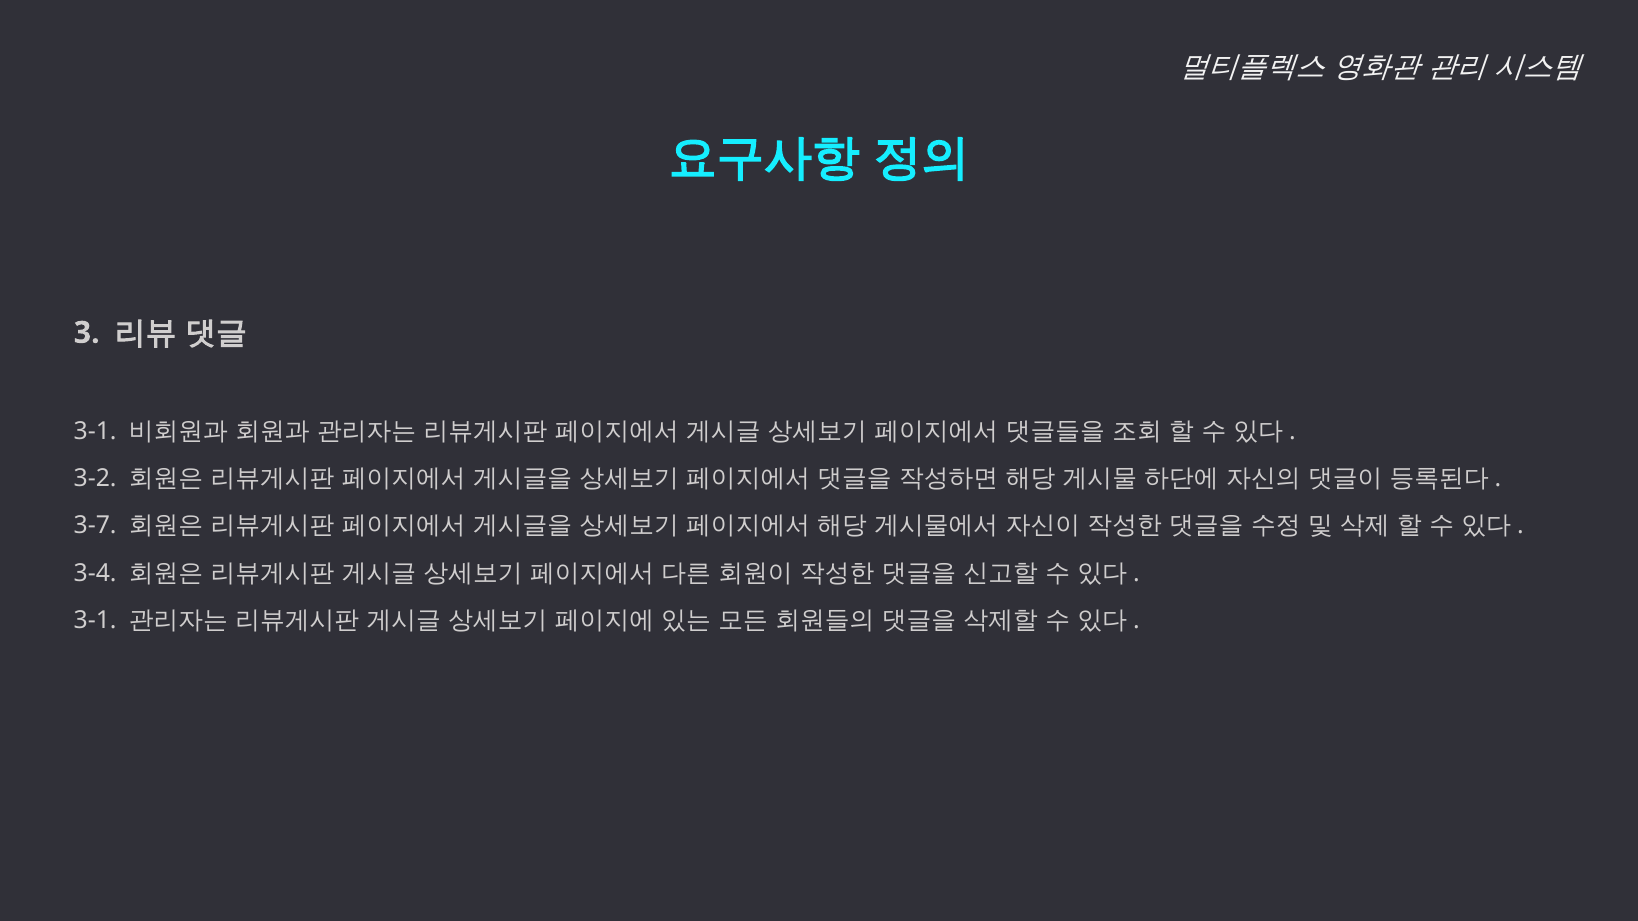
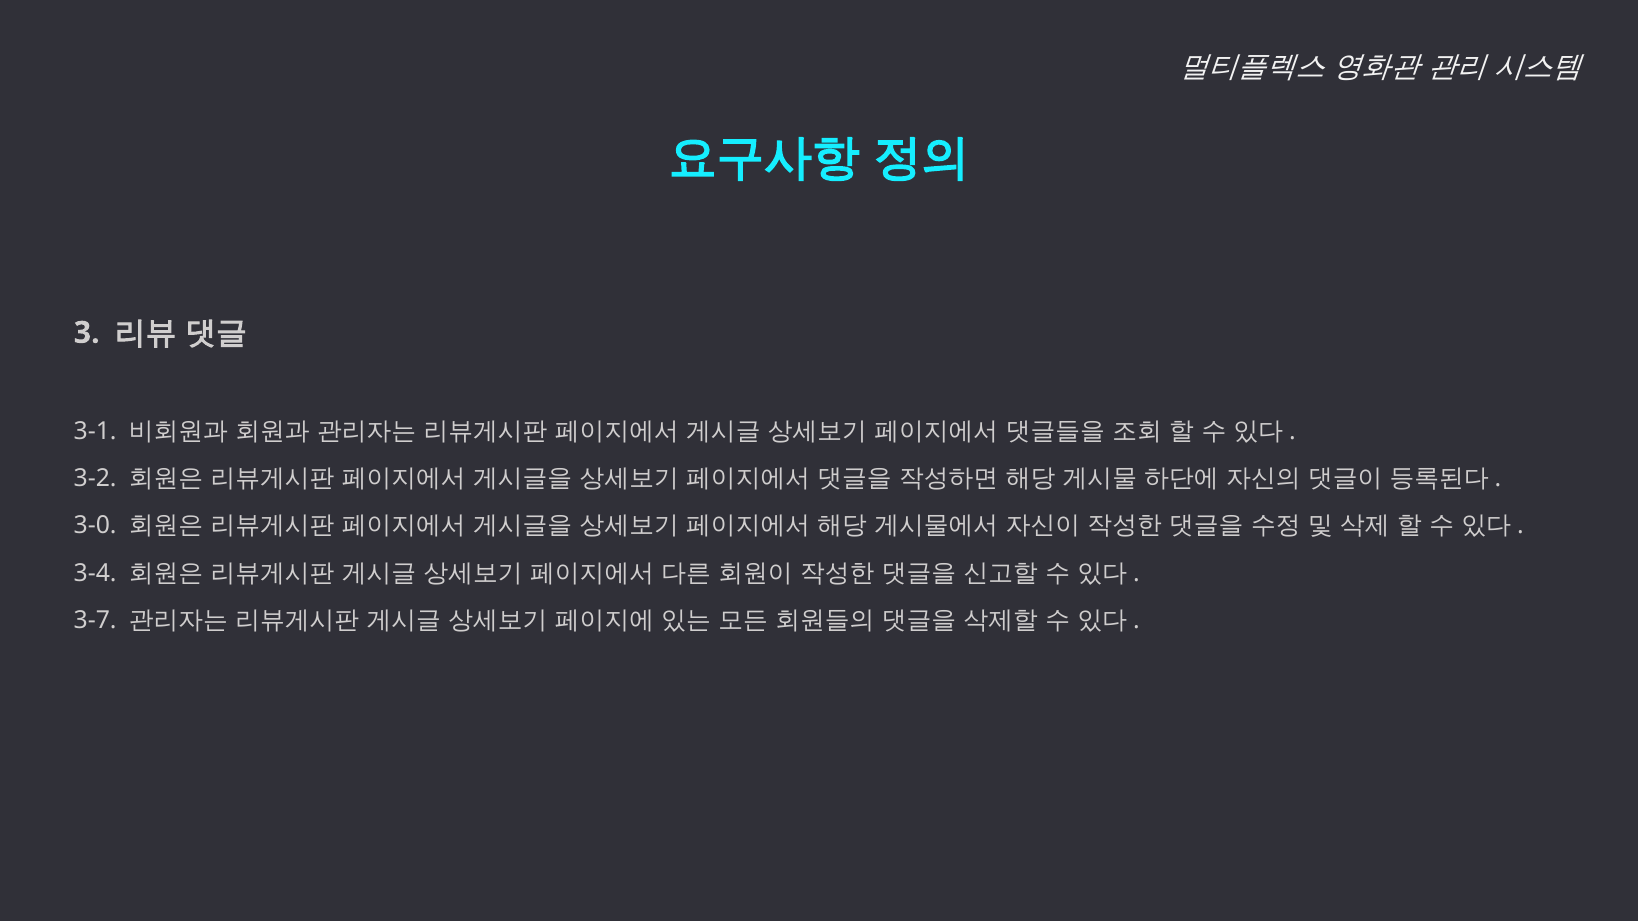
3-7: 3-7 -> 3-0 (95, 526)
3-1: 3-1 -> 3-7 (95, 621)
